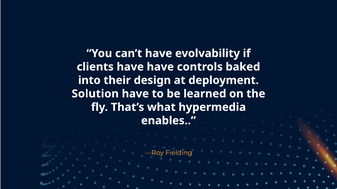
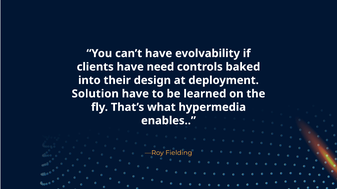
have have: have -> need (160, 67)
